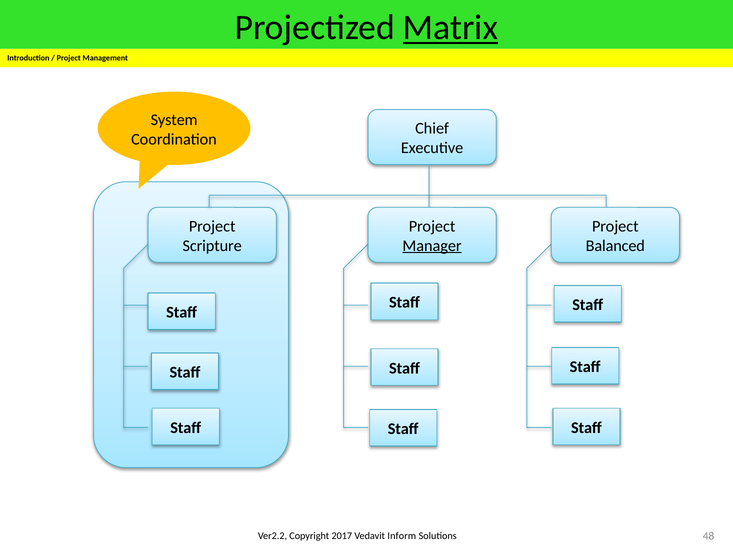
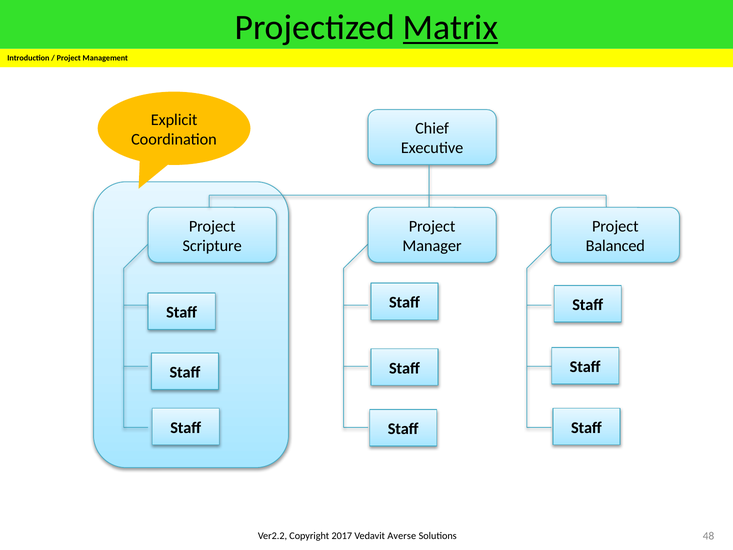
System: System -> Explicit (174, 120)
Manager underline: present -> none (432, 246)
Inform: Inform -> Averse (402, 536)
